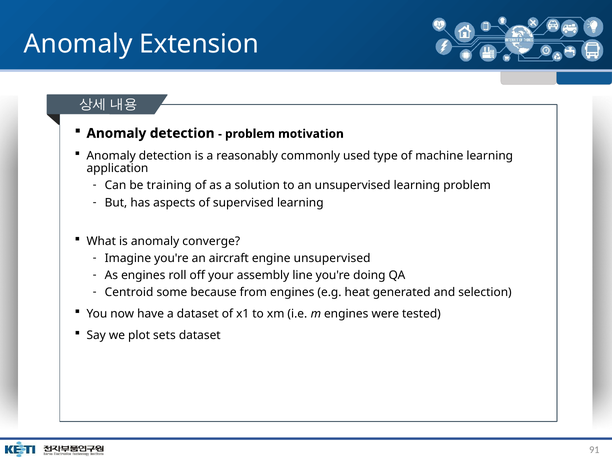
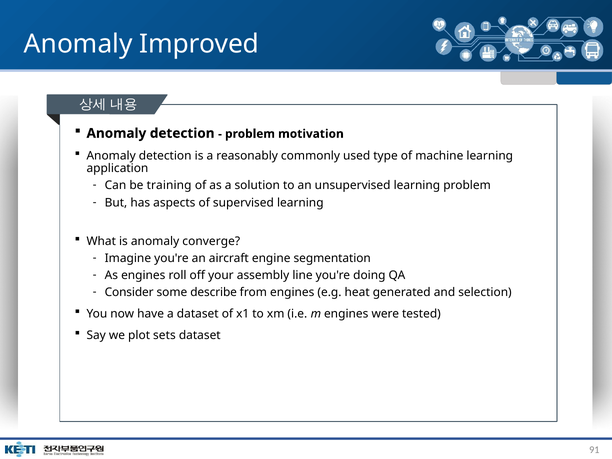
Extension: Extension -> Improved (199, 44)
engine unsupervised: unsupervised -> segmentation (332, 258)
Centroid: Centroid -> Consider (129, 292)
because: because -> describe (214, 292)
